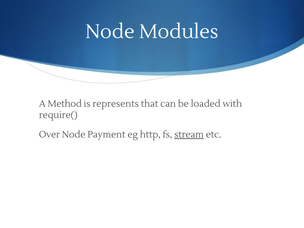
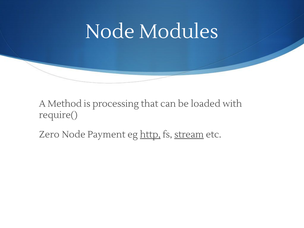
represents: represents -> processing (116, 104)
Over: Over -> Zero (49, 135)
http underline: none -> present (150, 135)
